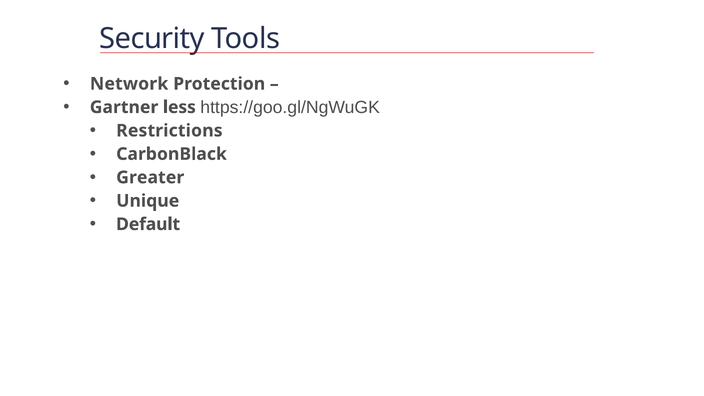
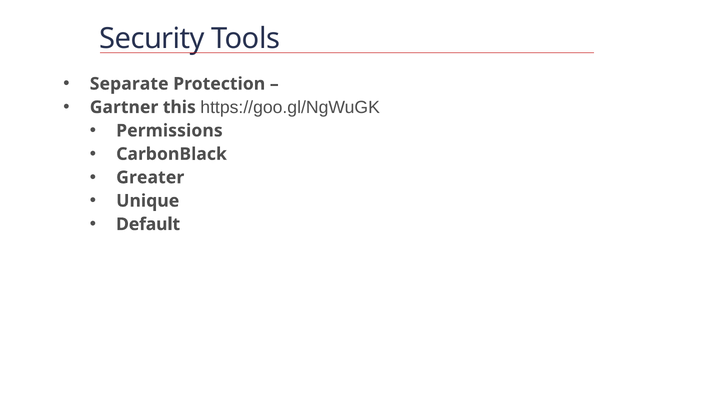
Network: Network -> Separate (129, 84)
less: less -> this (179, 107)
Restrictions: Restrictions -> Permissions (169, 131)
